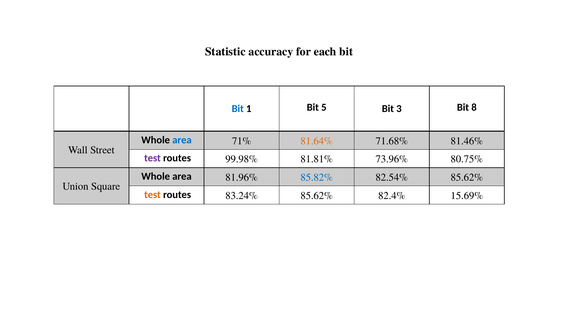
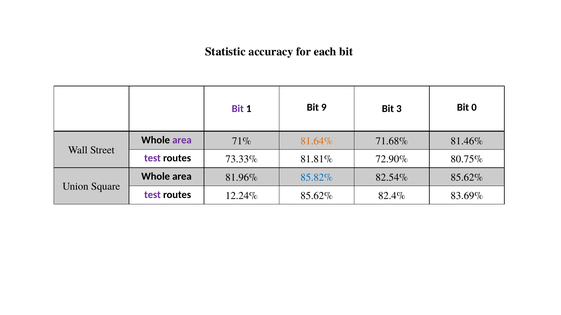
Bit colour: blue -> purple (238, 109)
5: 5 -> 9 (324, 108)
8: 8 -> 0 (474, 108)
area colour: blue -> purple (182, 140)
99.98%: 99.98% -> 73.33% (242, 159)
73.96%: 73.96% -> 72.90% (392, 159)
test colour: orange -> purple (153, 195)
83.24%: 83.24% -> 12.24% (242, 196)
15.69%: 15.69% -> 83.69% (467, 196)
